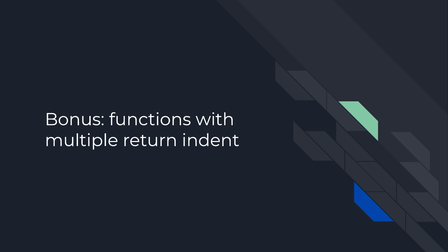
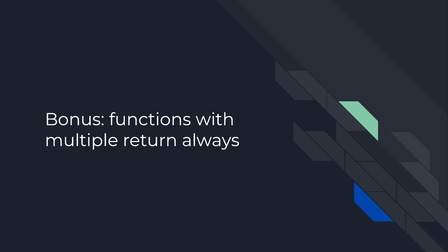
indent: indent -> always (211, 140)
